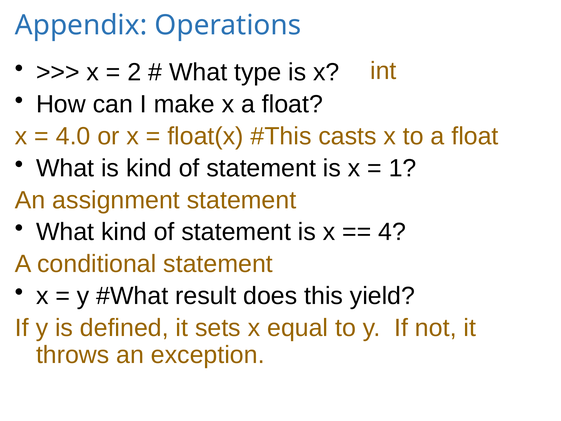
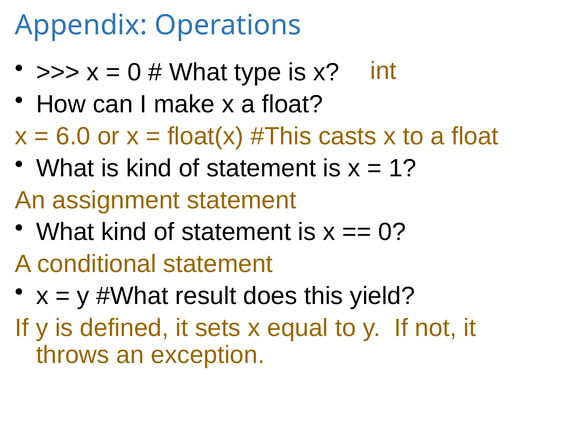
2: 2 -> 0 (134, 72)
4.0: 4.0 -> 6.0 (73, 136)
4: 4 -> 0 (392, 232)
